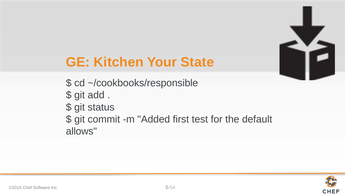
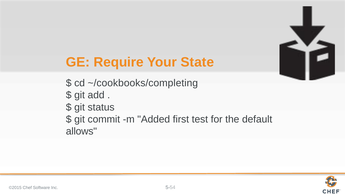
Kitchen: Kitchen -> Require (119, 62)
~/cookbooks/responsible: ~/cookbooks/responsible -> ~/cookbooks/completing (143, 83)
